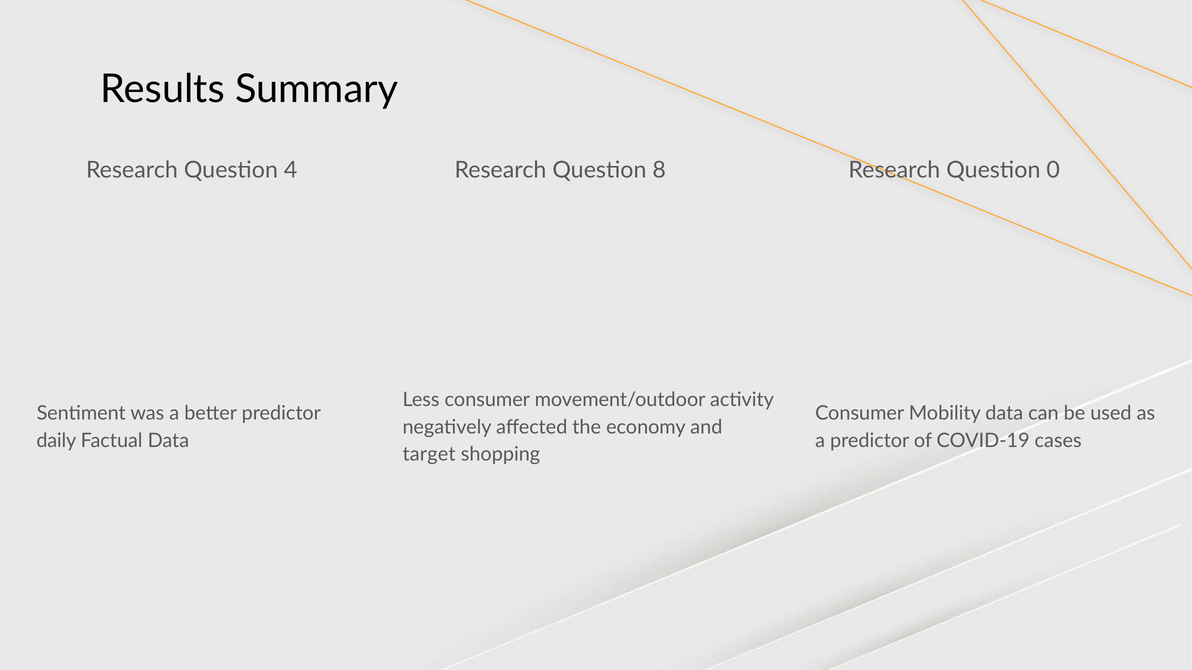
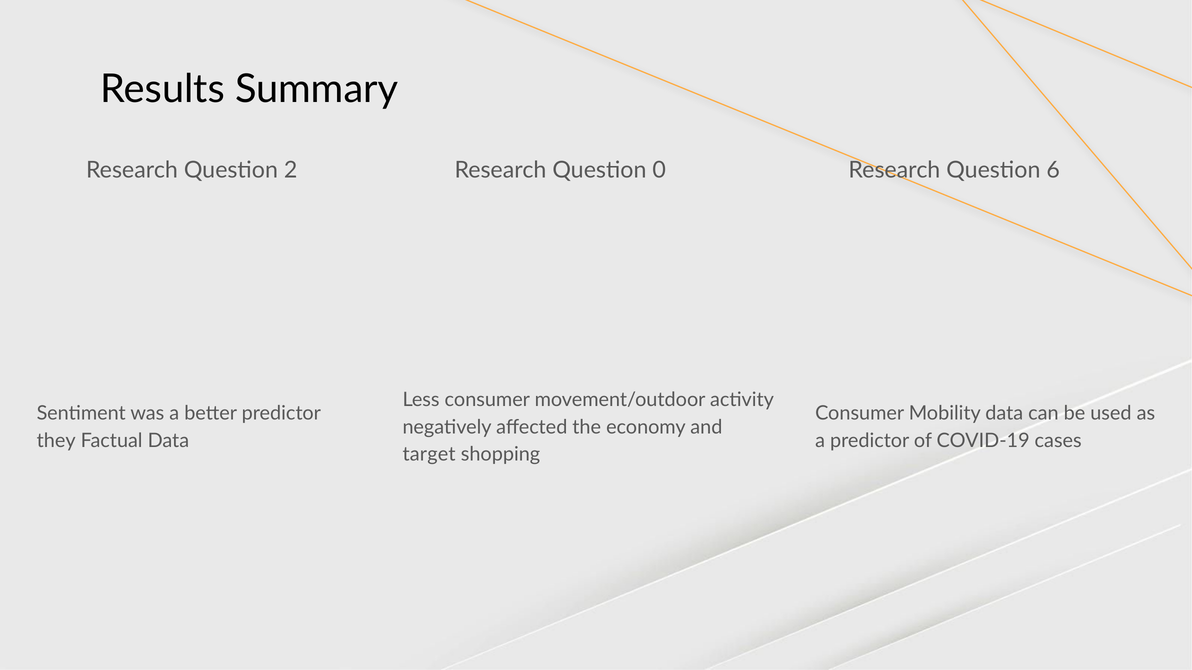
4: 4 -> 2 (291, 170)
8: 8 -> 0 (659, 170)
0: 0 -> 6 (1053, 170)
daily: daily -> they (56, 441)
